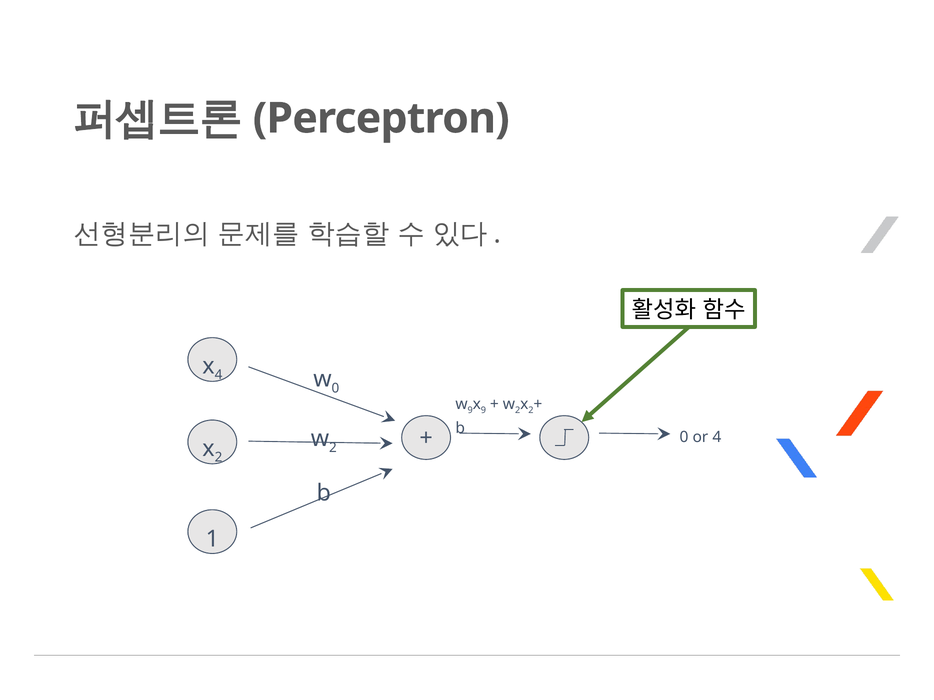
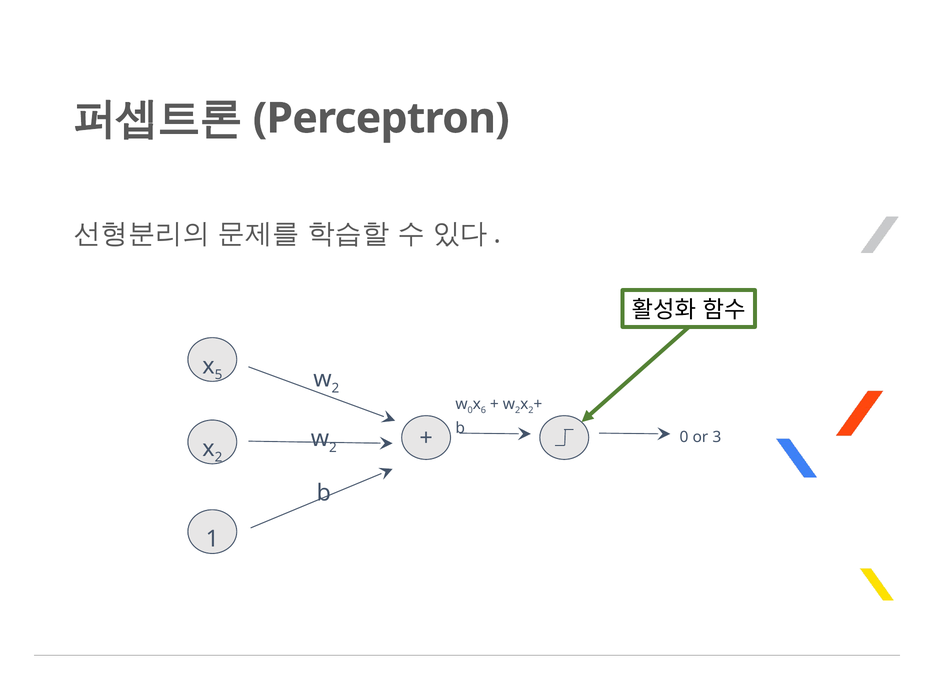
4: 4 -> 5 (219, 375)
0: 0 -> 2 (335, 388)
9: 9 -> 0 (470, 411)
9: 9 -> 6 (483, 411)
or 4: 4 -> 3 (717, 437)
